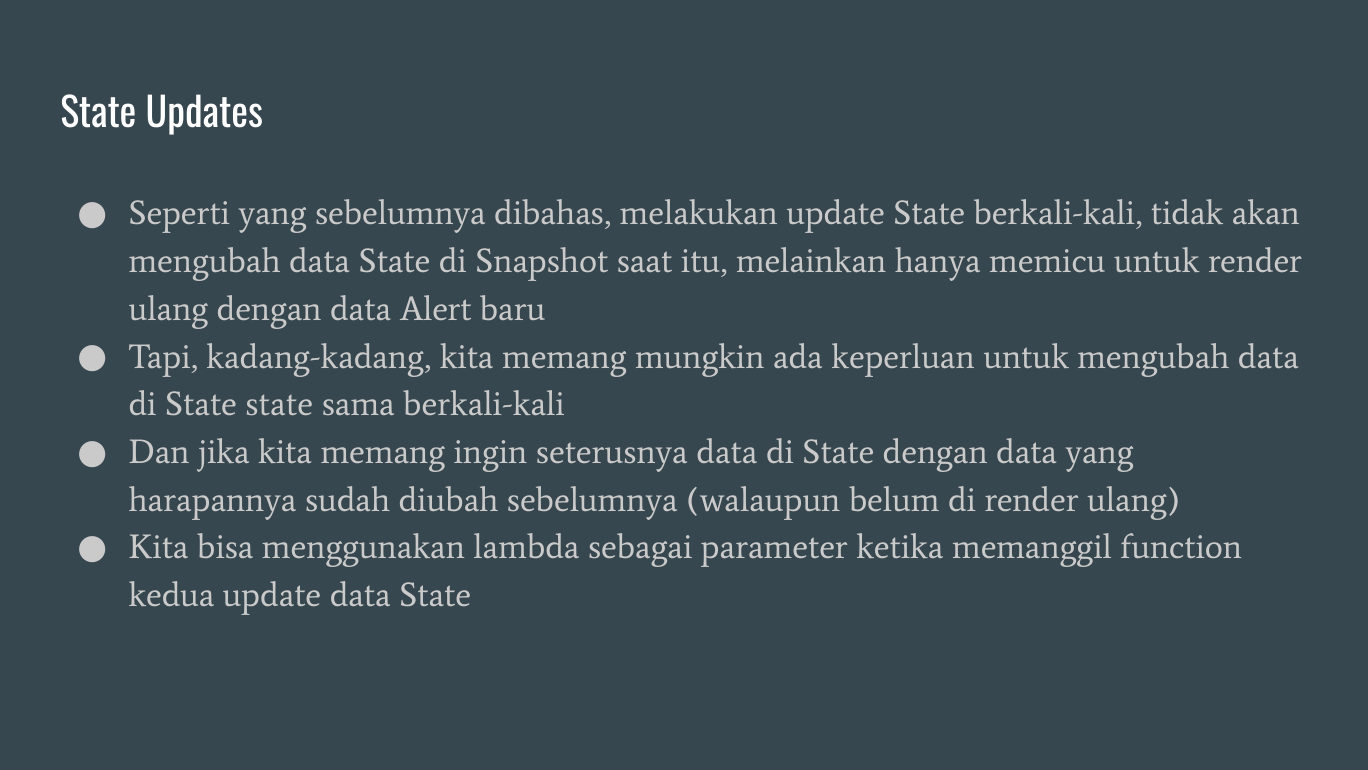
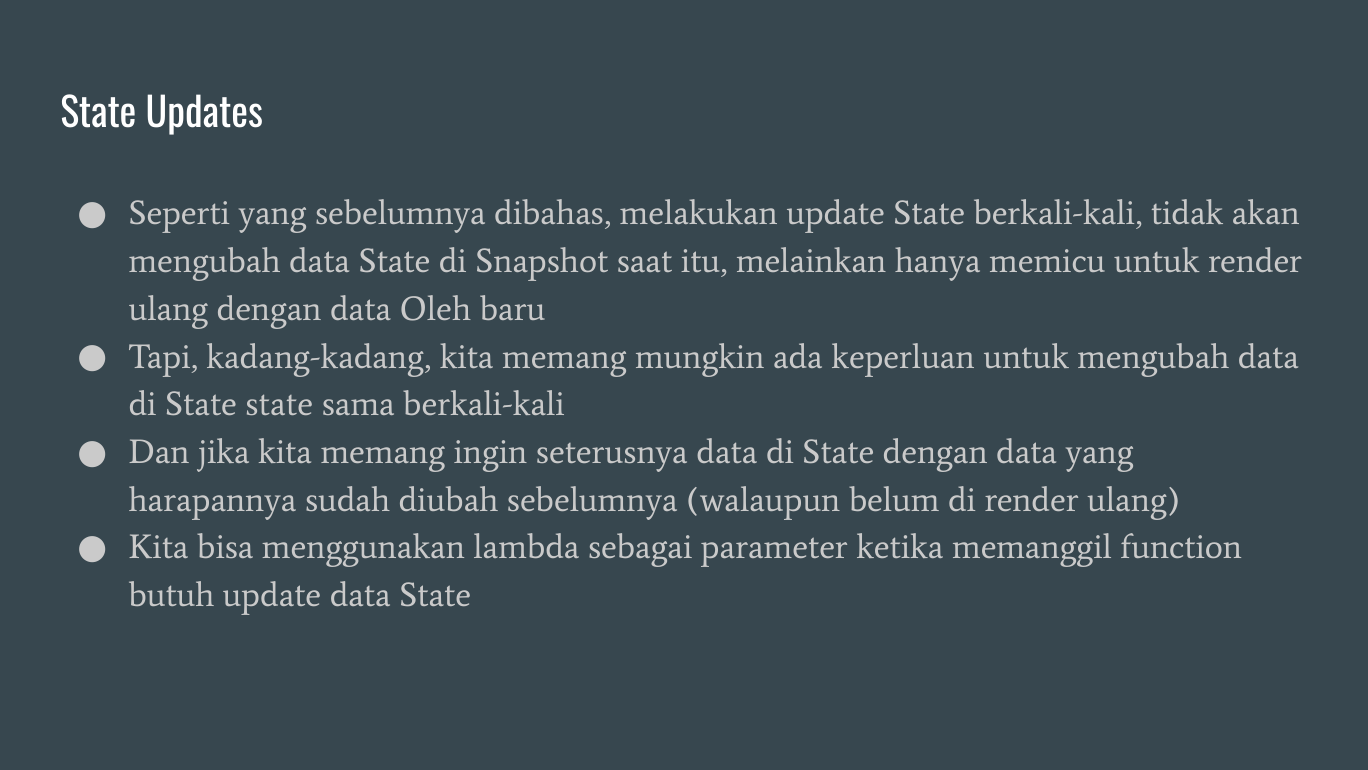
Alert: Alert -> Oleh (435, 309)
kedua: kedua -> butuh (172, 595)
